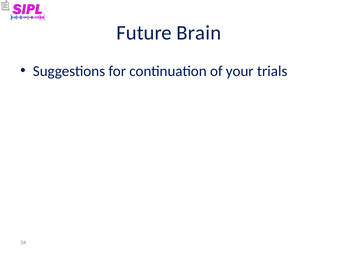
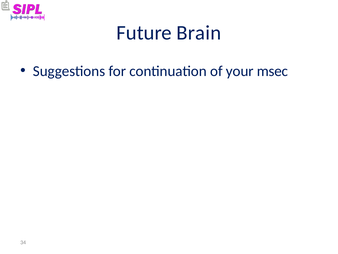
trials: trials -> msec (272, 71)
